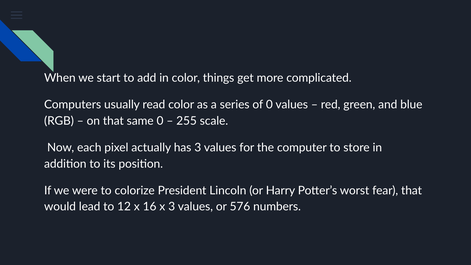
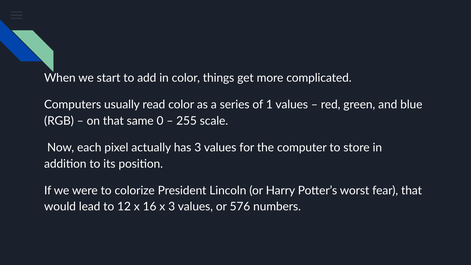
of 0: 0 -> 1 (269, 105)
